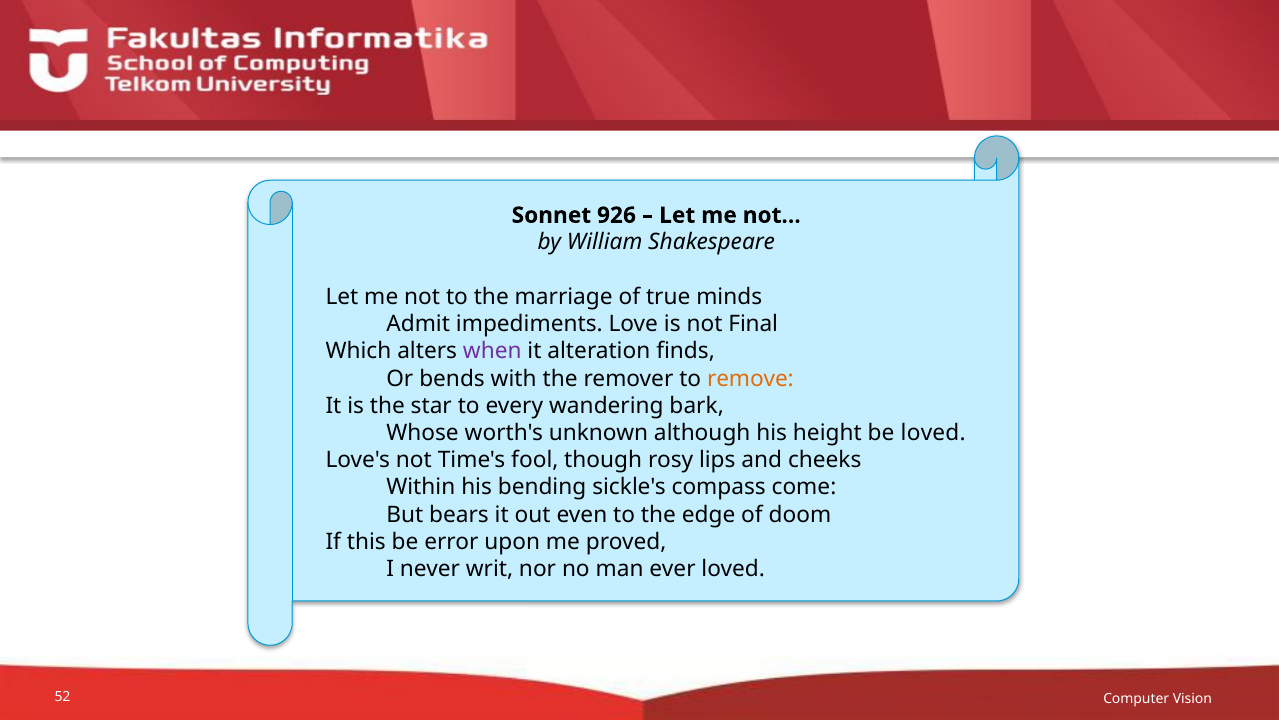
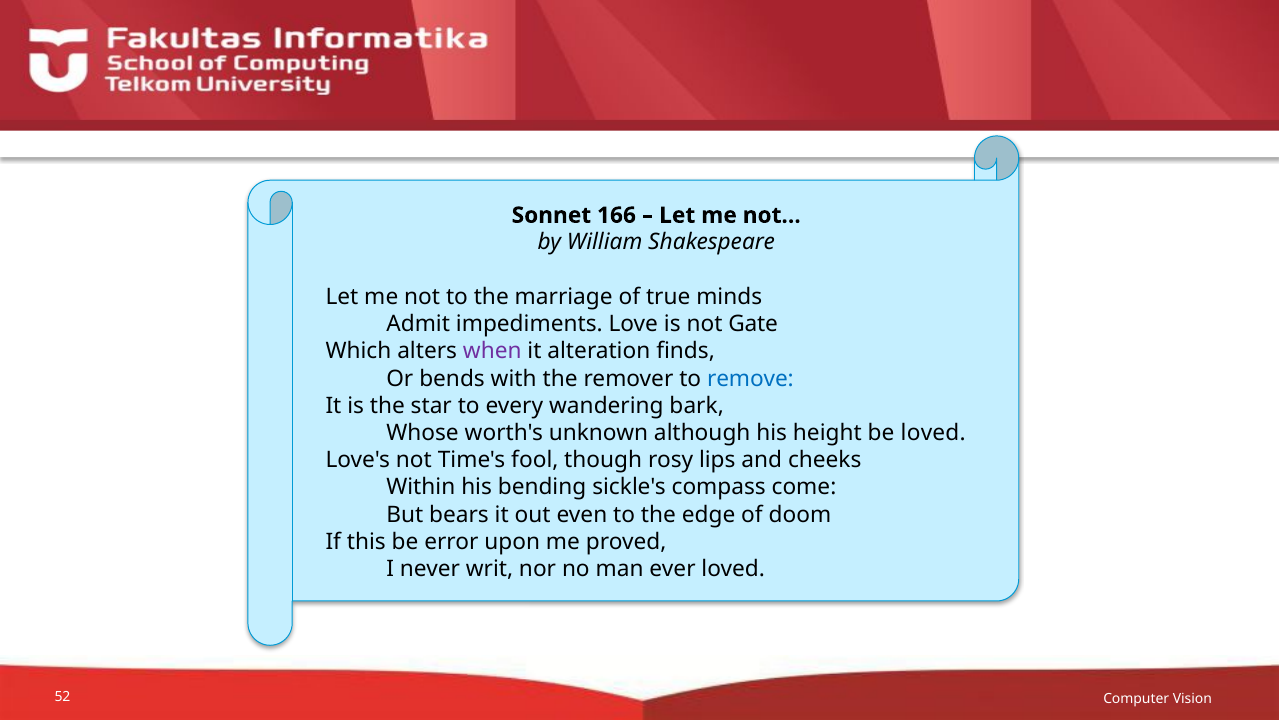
926: 926 -> 166 (617, 215)
Final: Final -> Gate (753, 324)
remove colour: orange -> blue (750, 378)
